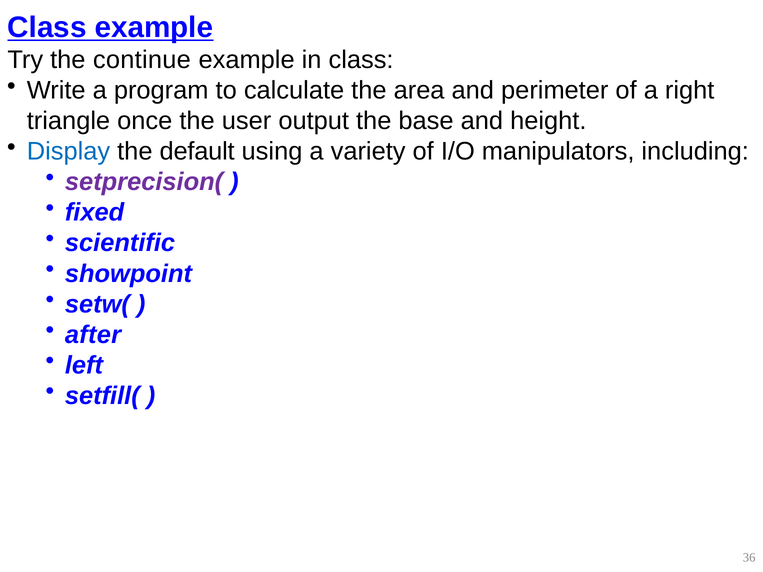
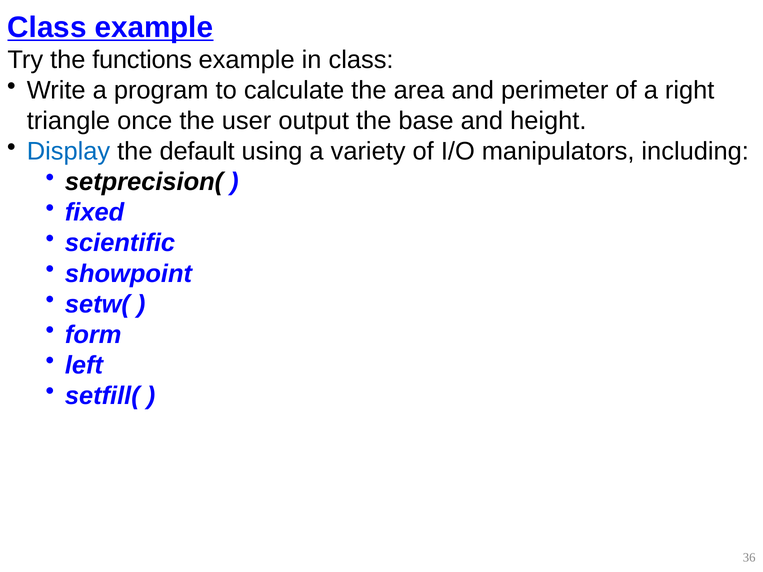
continue: continue -> functions (142, 60)
setprecision( colour: purple -> black (144, 182)
after: after -> form (93, 335)
